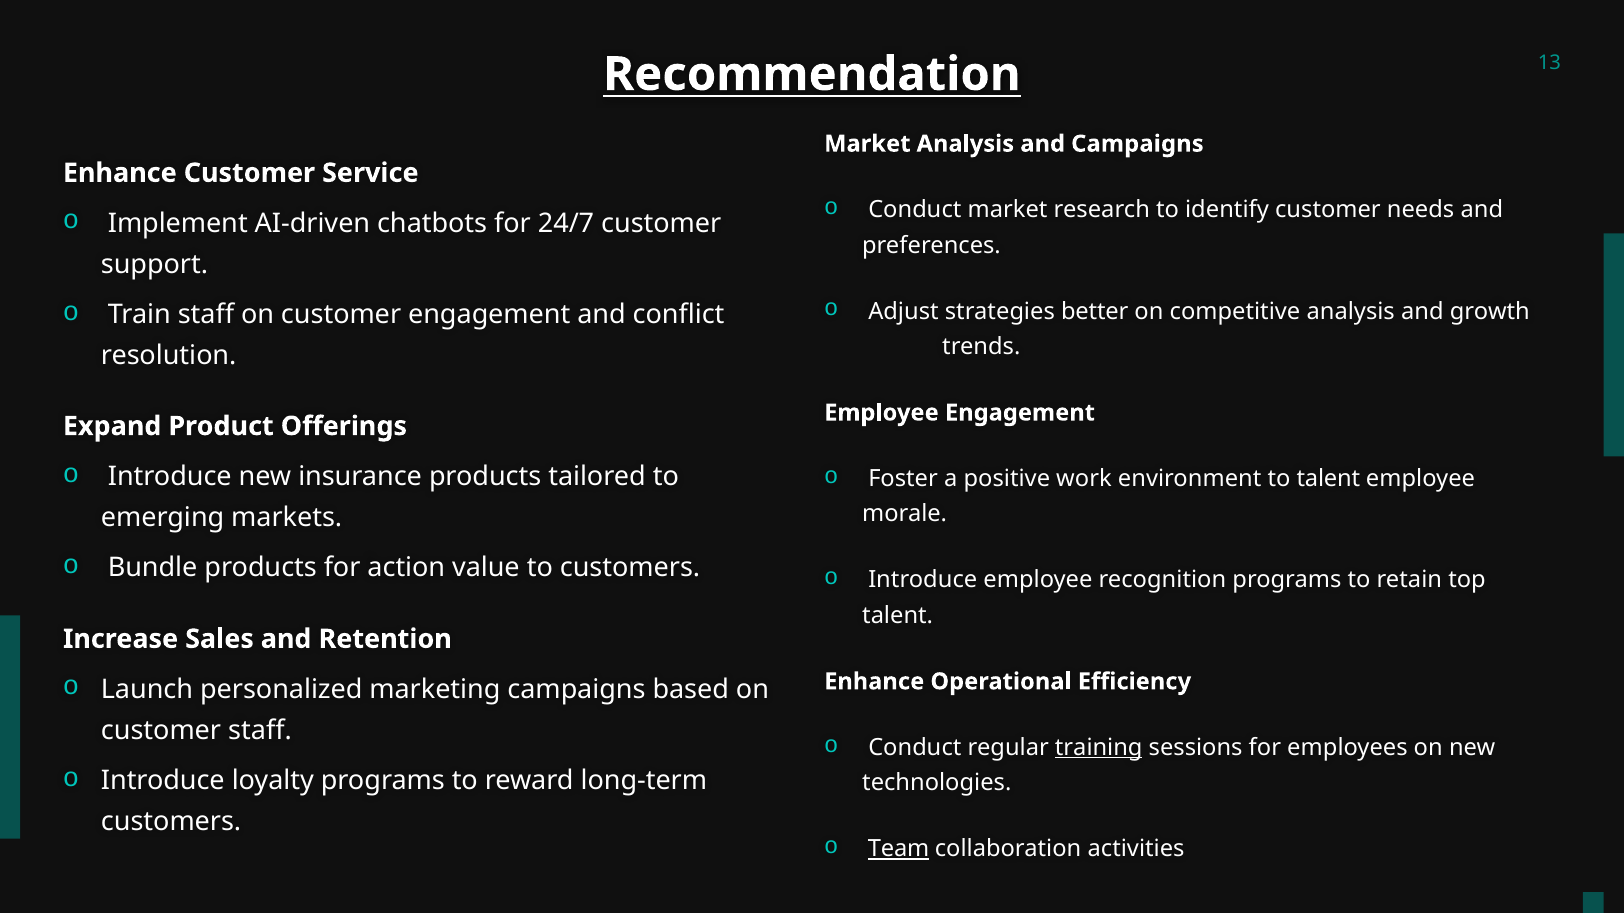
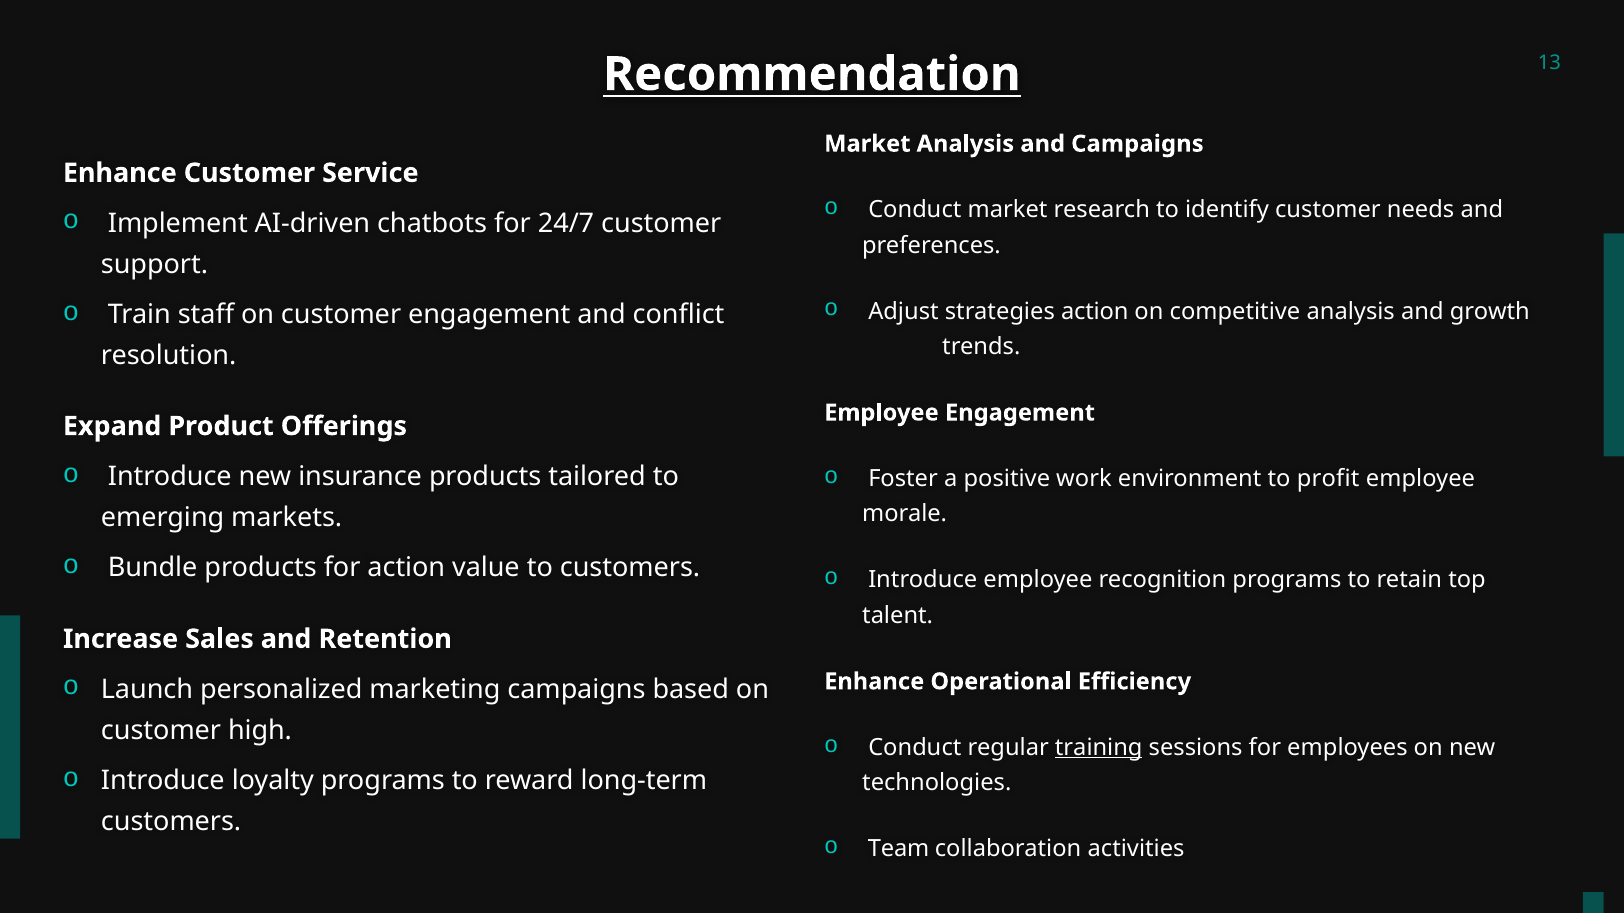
strategies better: better -> action (1095, 311)
to talent: talent -> profit (1328, 479)
customer staff: staff -> high (260, 730)
Team underline: present -> none (899, 849)
